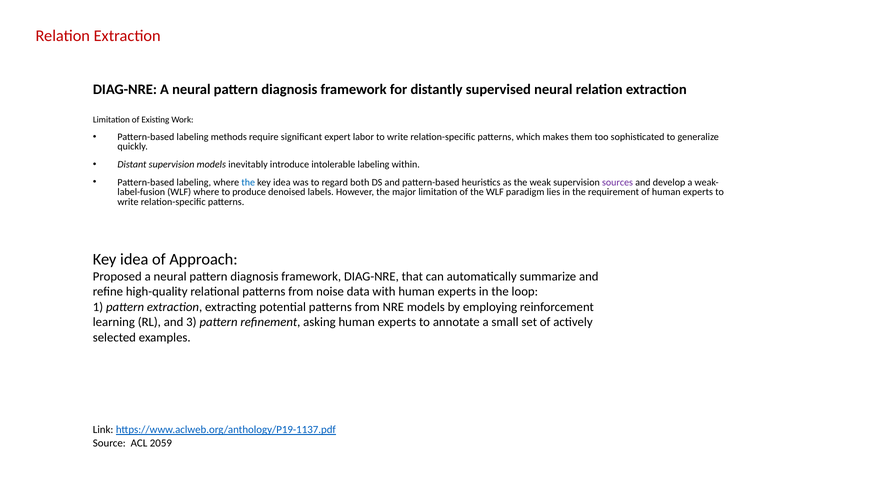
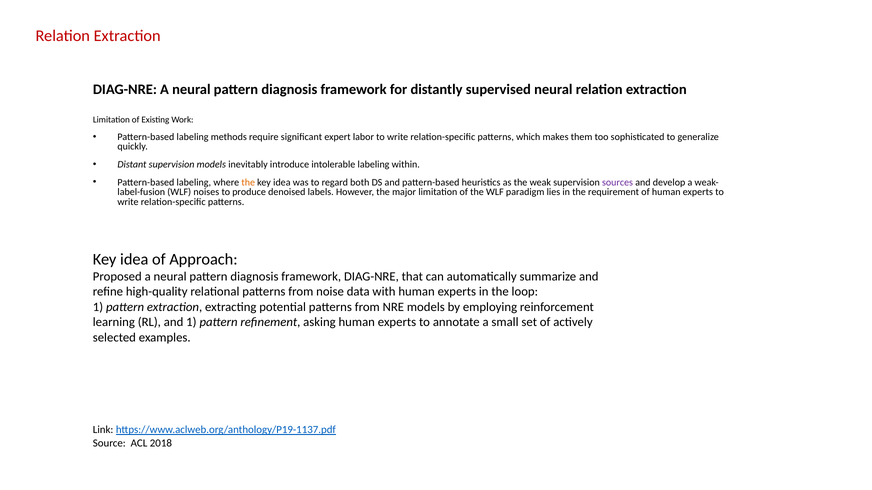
the colour: blue -> orange (248, 183)
WLF where: where -> noises (206, 192)
and 3: 3 -> 1 (191, 322)
2059: 2059 -> 2018 (161, 443)
